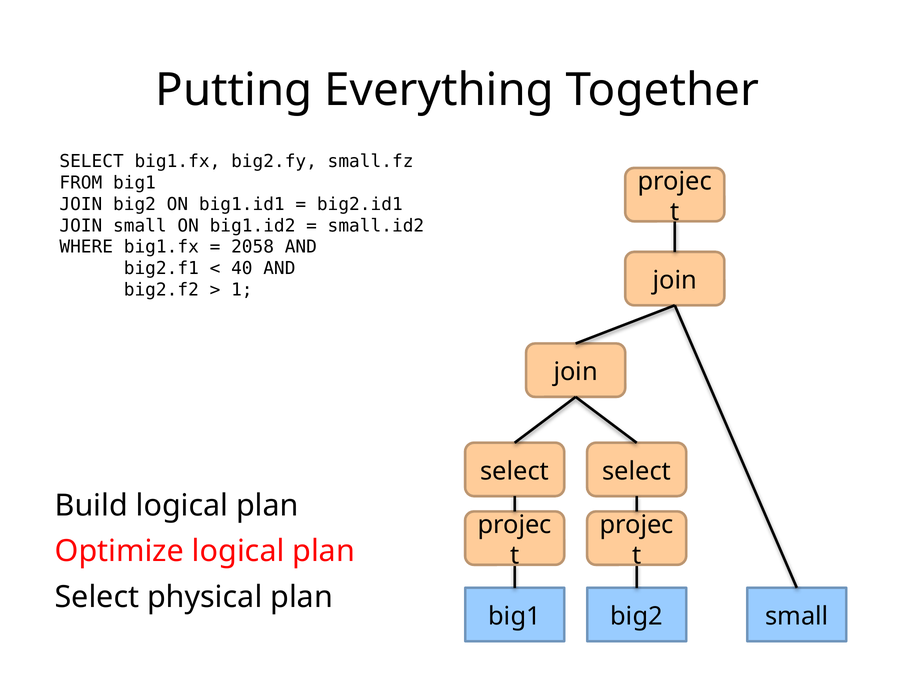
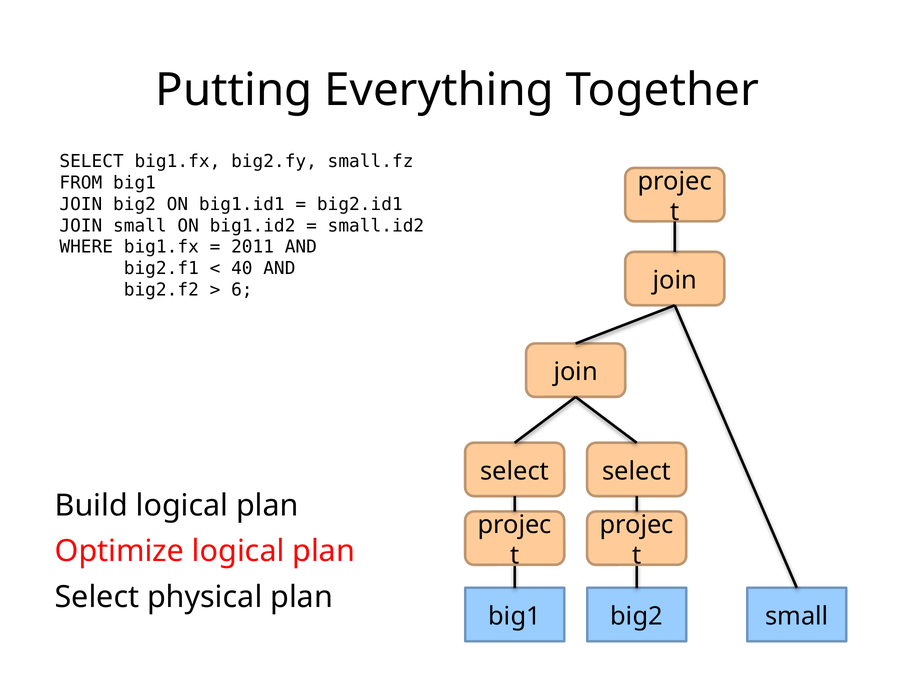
2058: 2058 -> 2011 (253, 247)
1: 1 -> 6 (242, 289)
